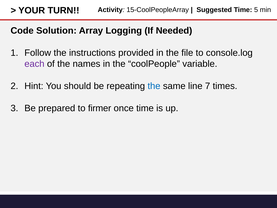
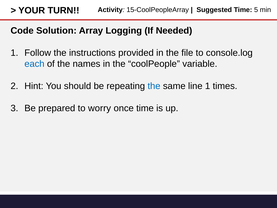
each colour: purple -> blue (34, 64)
line 7: 7 -> 1 (208, 86)
firmer: firmer -> worry (100, 108)
